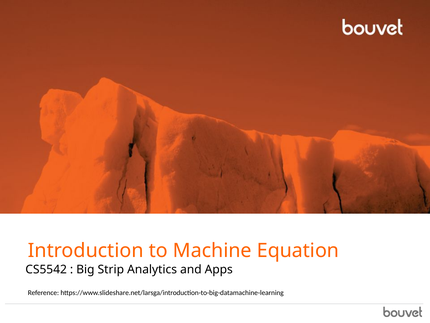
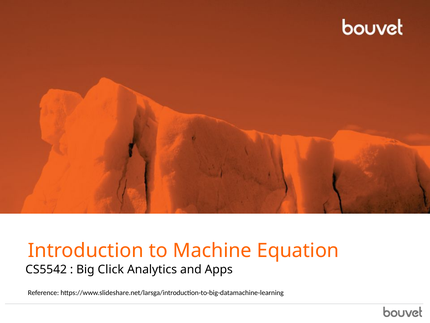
Strip: Strip -> Click (111, 269)
